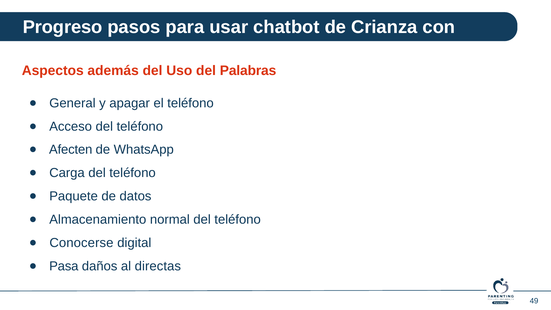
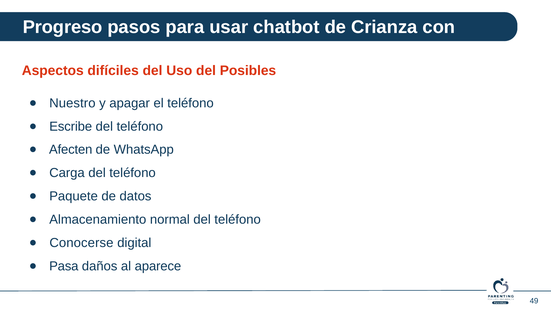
además: además -> difíciles (113, 71)
Palabras: Palabras -> Posibles (248, 71)
General: General -> Nuestro (72, 103)
Acceso: Acceso -> Escribe (71, 126)
directas: directas -> aparece (158, 266)
